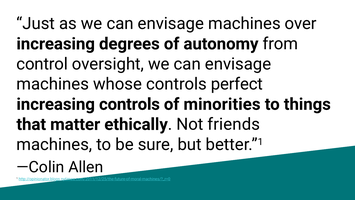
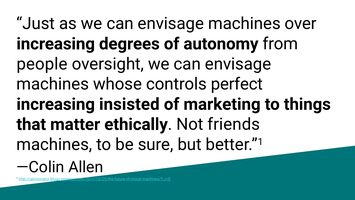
control: control -> people (42, 64)
increasing controls: controls -> insisted (129, 104)
minorities: minorities -> marketing (222, 104)
